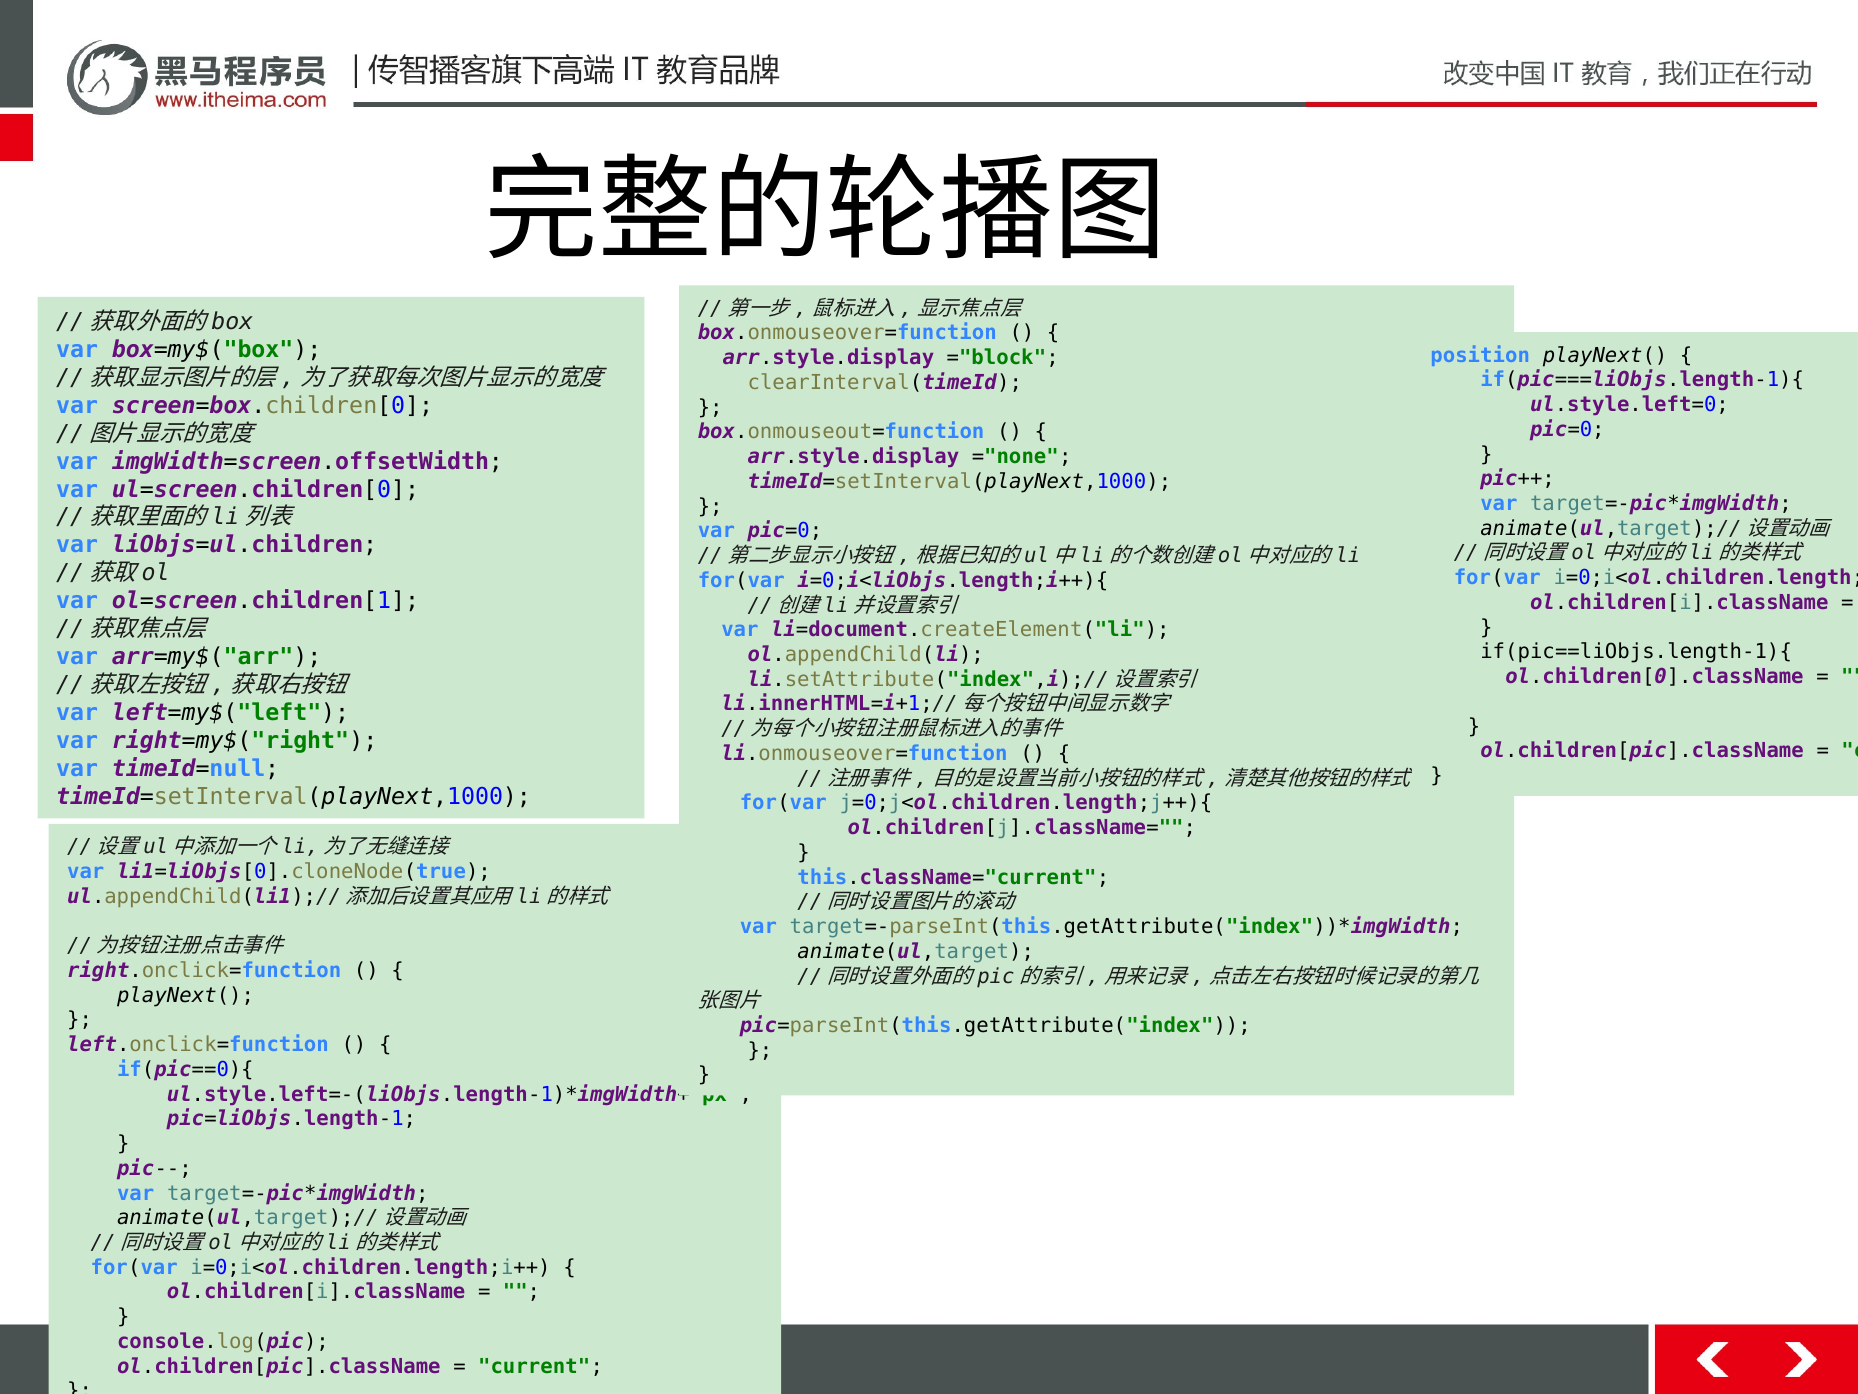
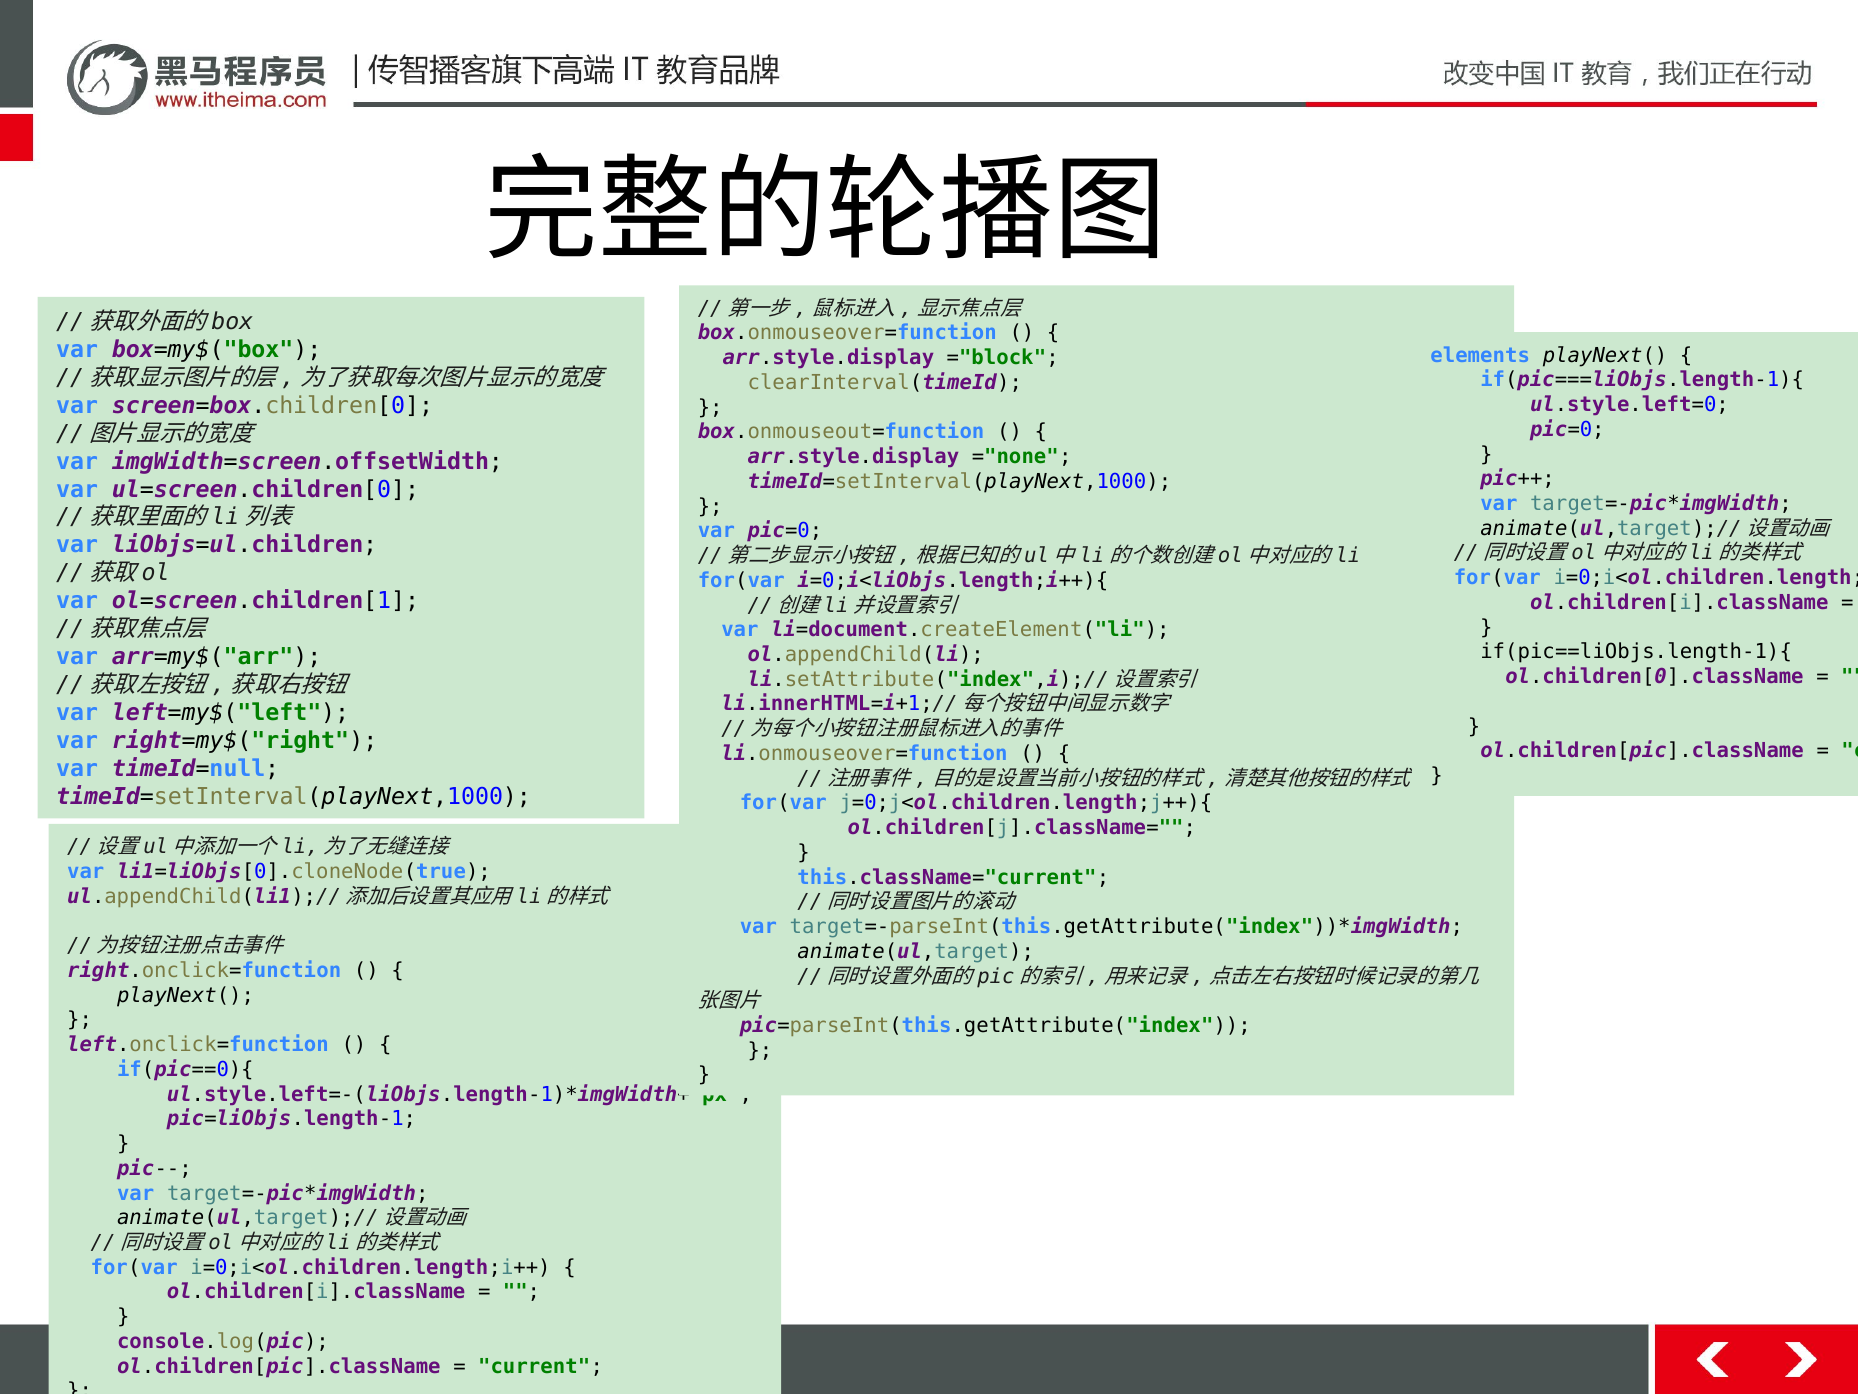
position: position -> elements (1480, 355)
